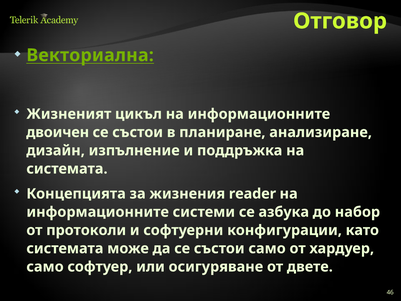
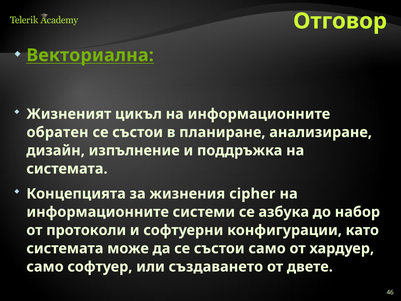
двоичен: двоичен -> обратен (58, 132)
reader: reader -> cipher (252, 194)
осигуряване: осигуряване -> създаването (216, 267)
